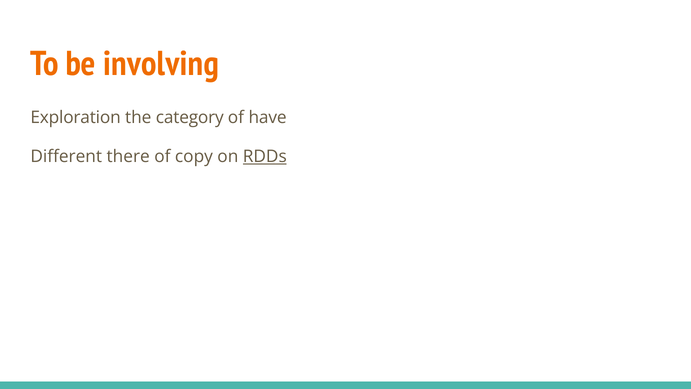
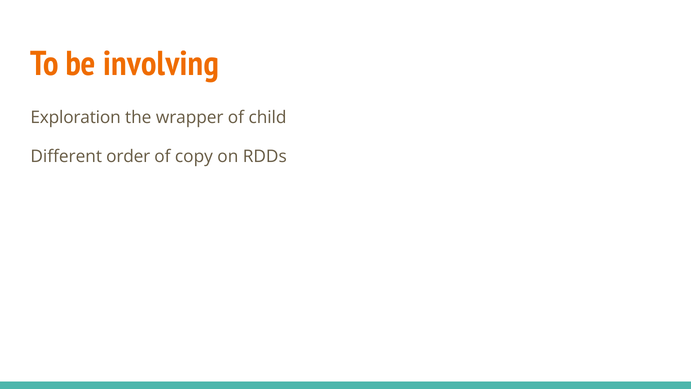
category: category -> wrapper (190, 117)
have: have -> child (268, 117)
there: there -> order (128, 156)
RDDs underline: present -> none (265, 156)
